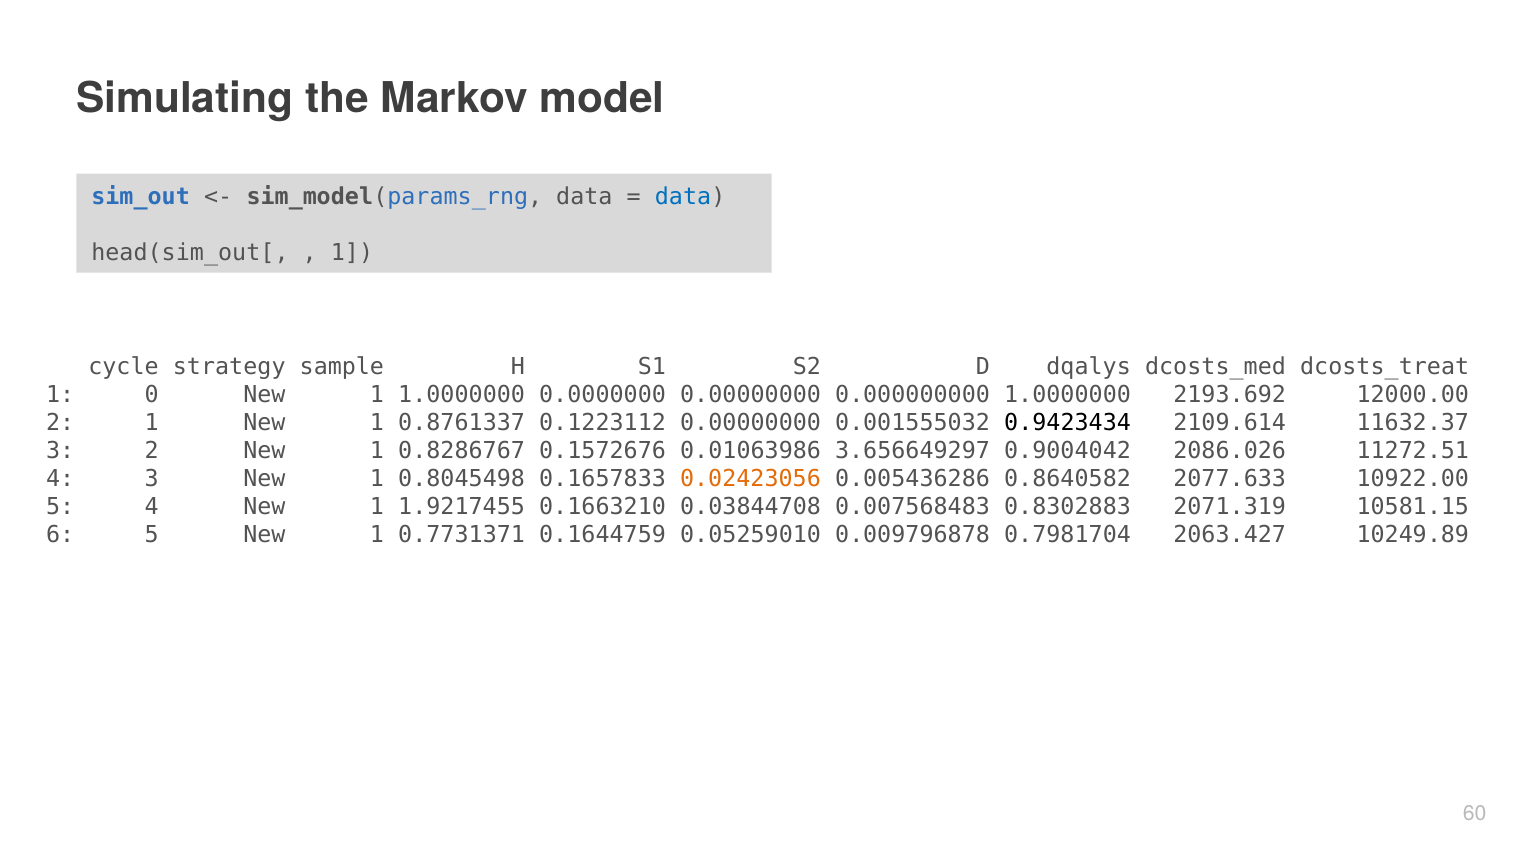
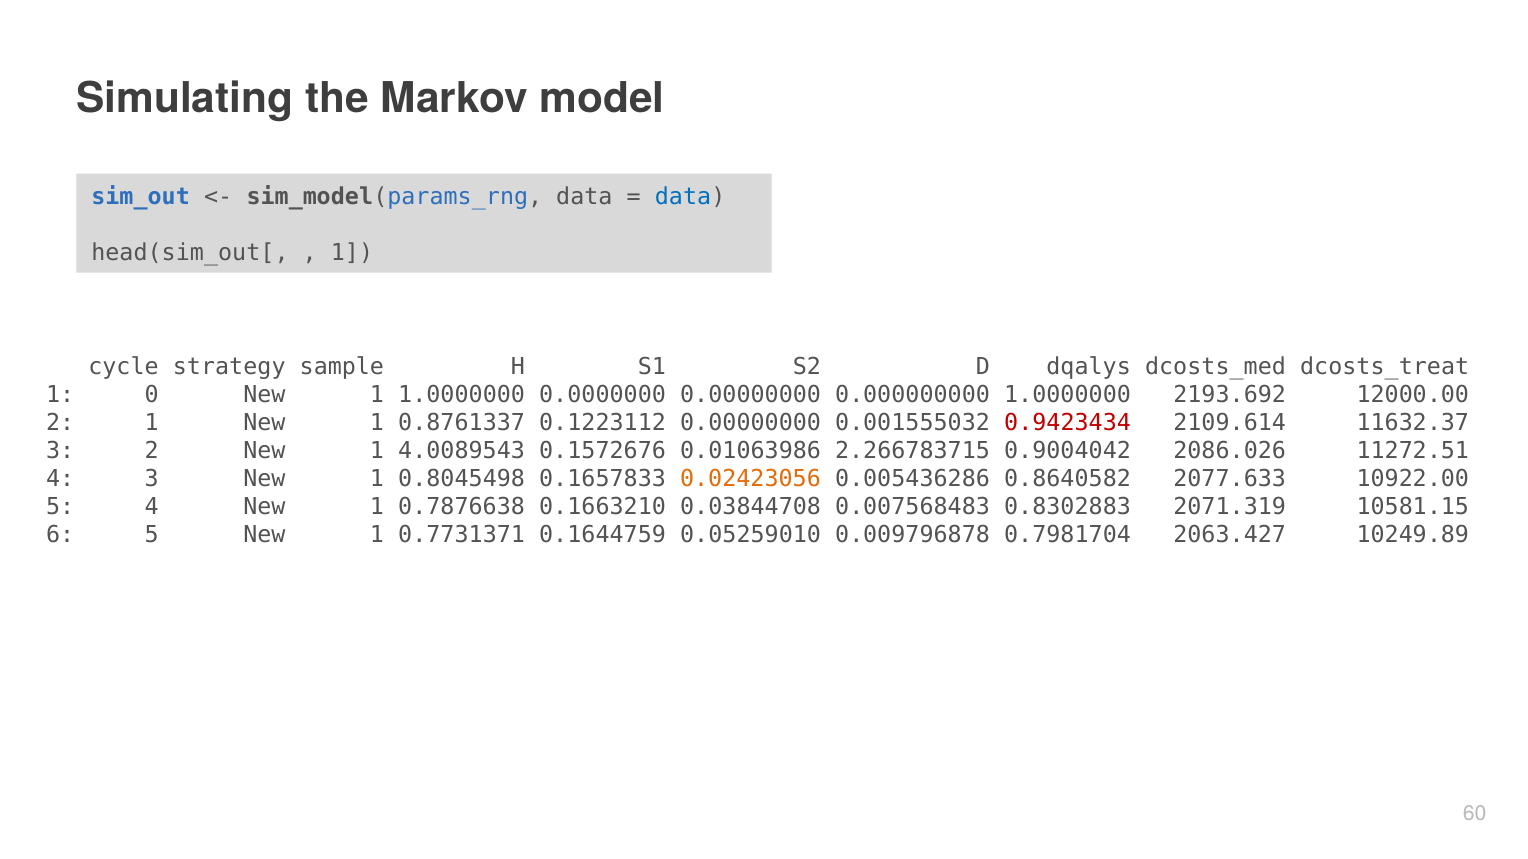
0.9423434 colour: black -> red (1068, 423)
0.8286767: 0.8286767 -> 4.0089543 (462, 451)
3.656649297: 3.656649297 -> 2.266783715 (912, 451)
1.9217455: 1.9217455 -> 0.7876638 (462, 507)
